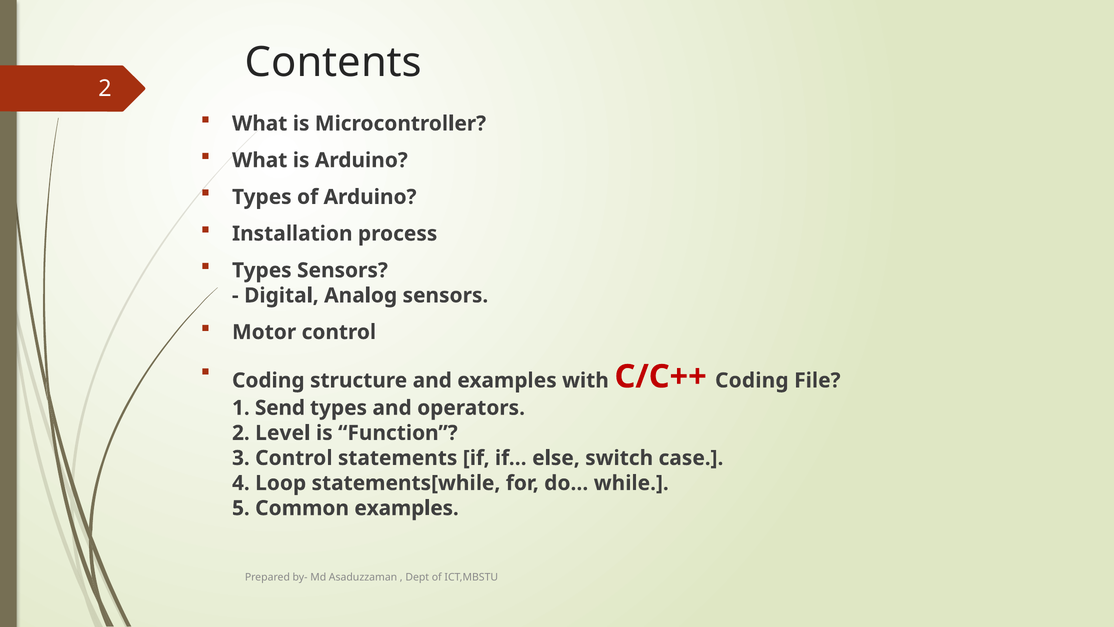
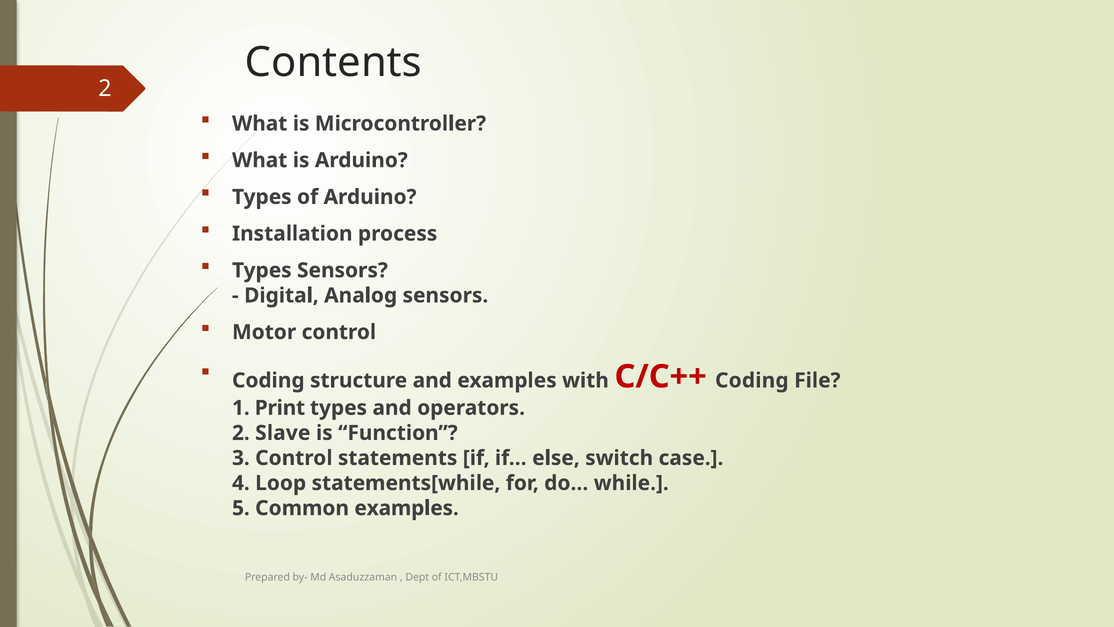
Send: Send -> Print (280, 408)
Level: Level -> Slave (283, 433)
